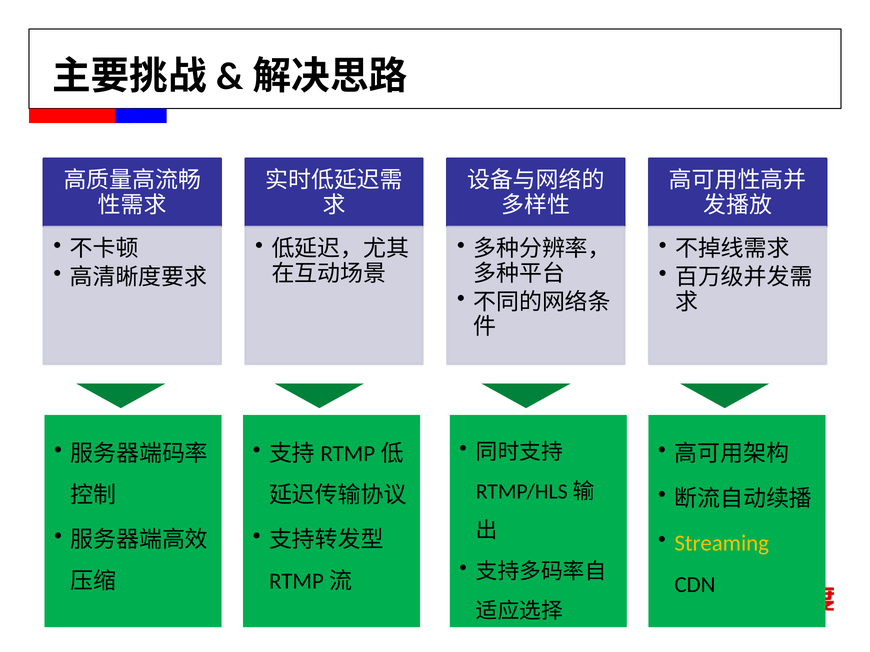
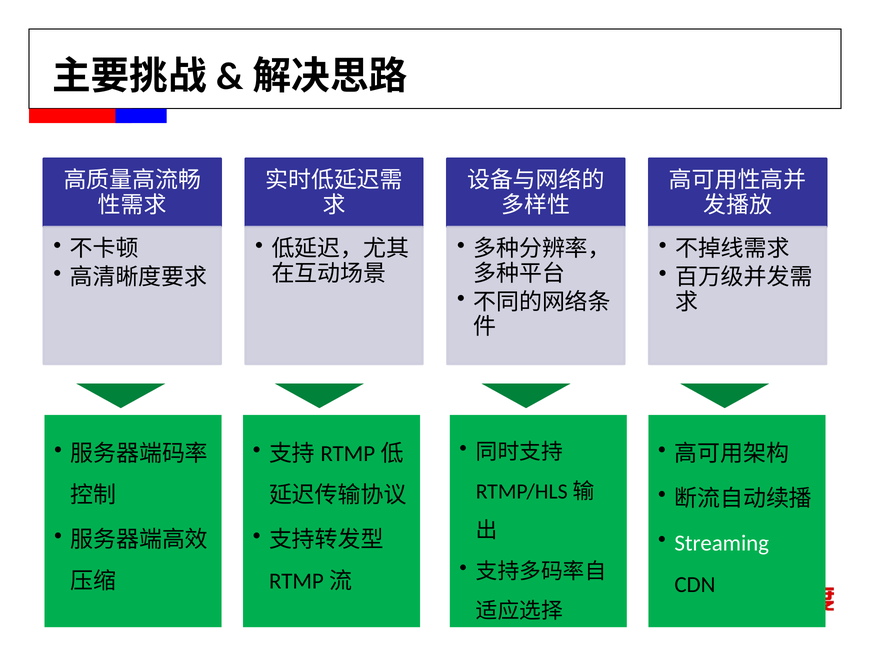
Streaming colour: yellow -> white (722, 544)
